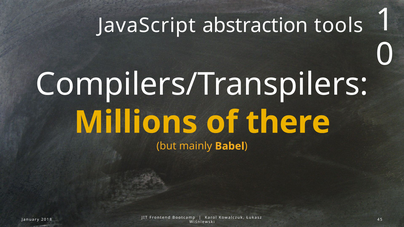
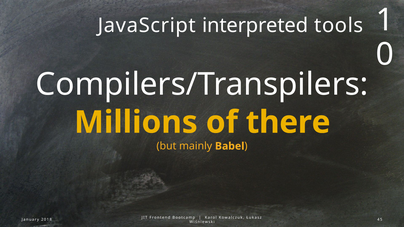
abstraction: abstraction -> interpreted (255, 25)
